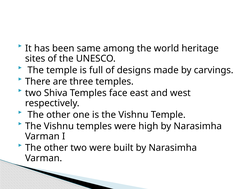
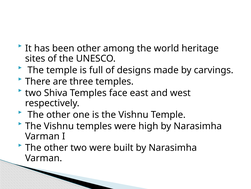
been same: same -> other (89, 48)
